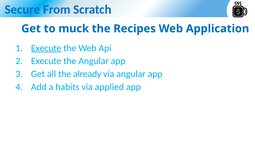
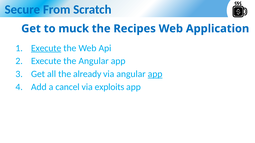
app underline: none -> present (155, 74)
habits: habits -> cancel (67, 87)
applied: applied -> exploits (109, 87)
